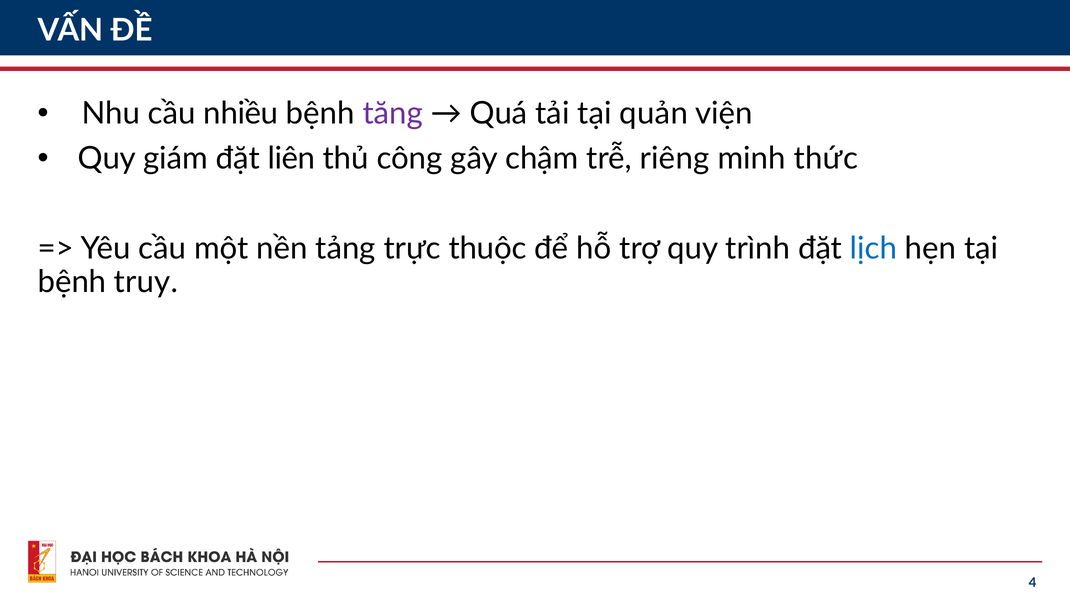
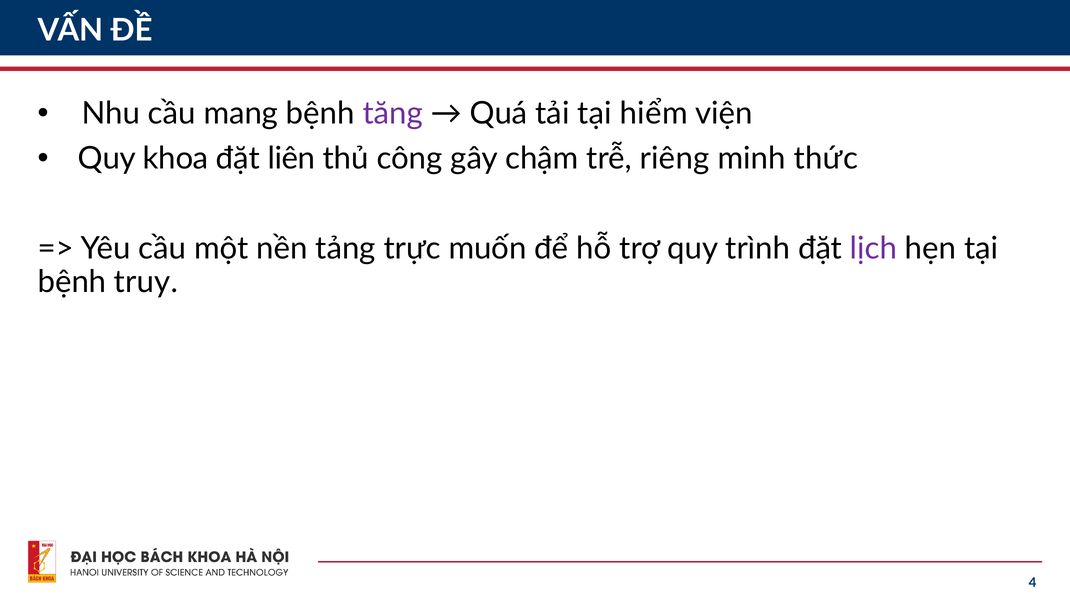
nhiều: nhiều -> mang (241, 114)
quản: quản -> hiểm (654, 114)
giám: giám -> khoa (176, 158)
thuộc: thuộc -> muốn (488, 248)
lịch colour: blue -> purple (874, 248)
